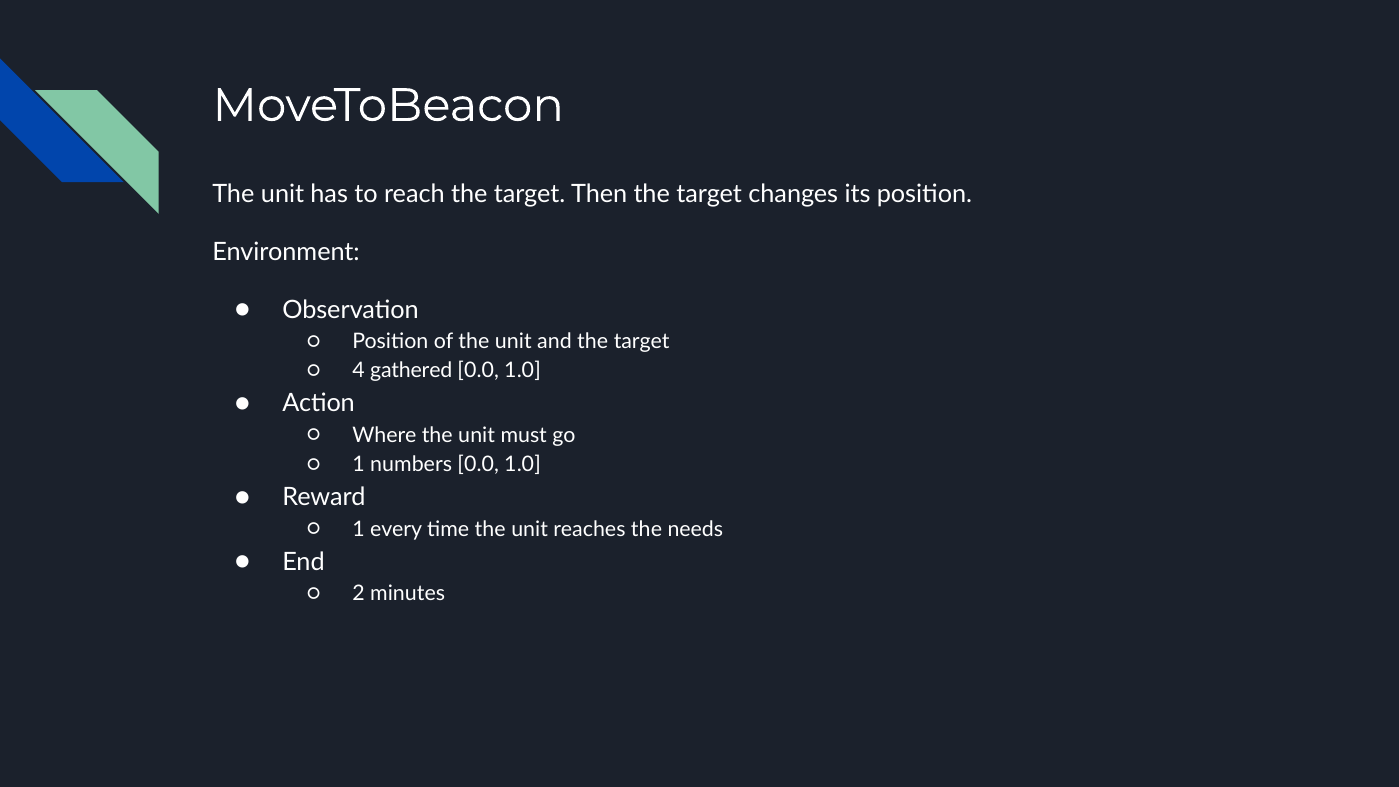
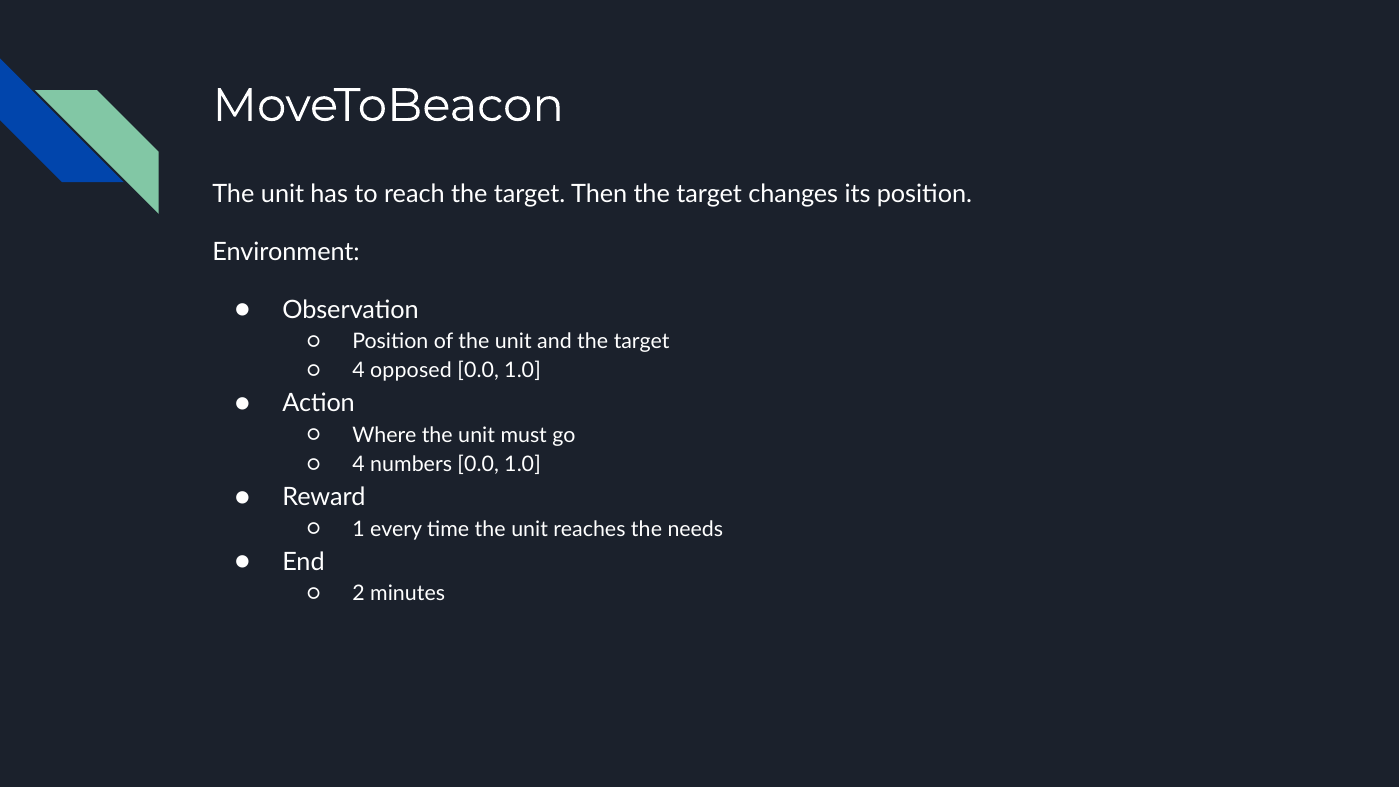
gathered: gathered -> opposed (411, 371)
1: 1 -> 4 (359, 465)
